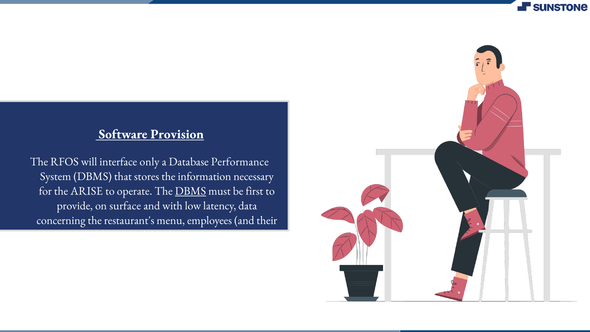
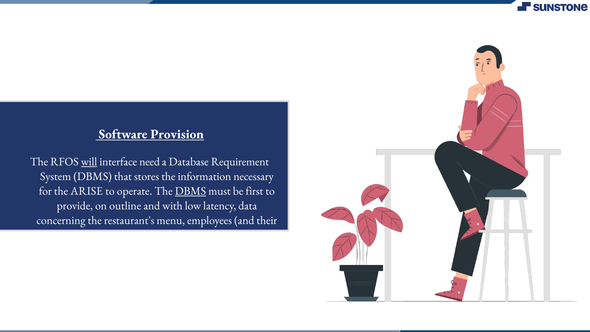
will underline: none -> present (89, 162)
only: only -> need (150, 162)
Performance: Performance -> Requirement (240, 162)
surface: surface -> outline (125, 206)
